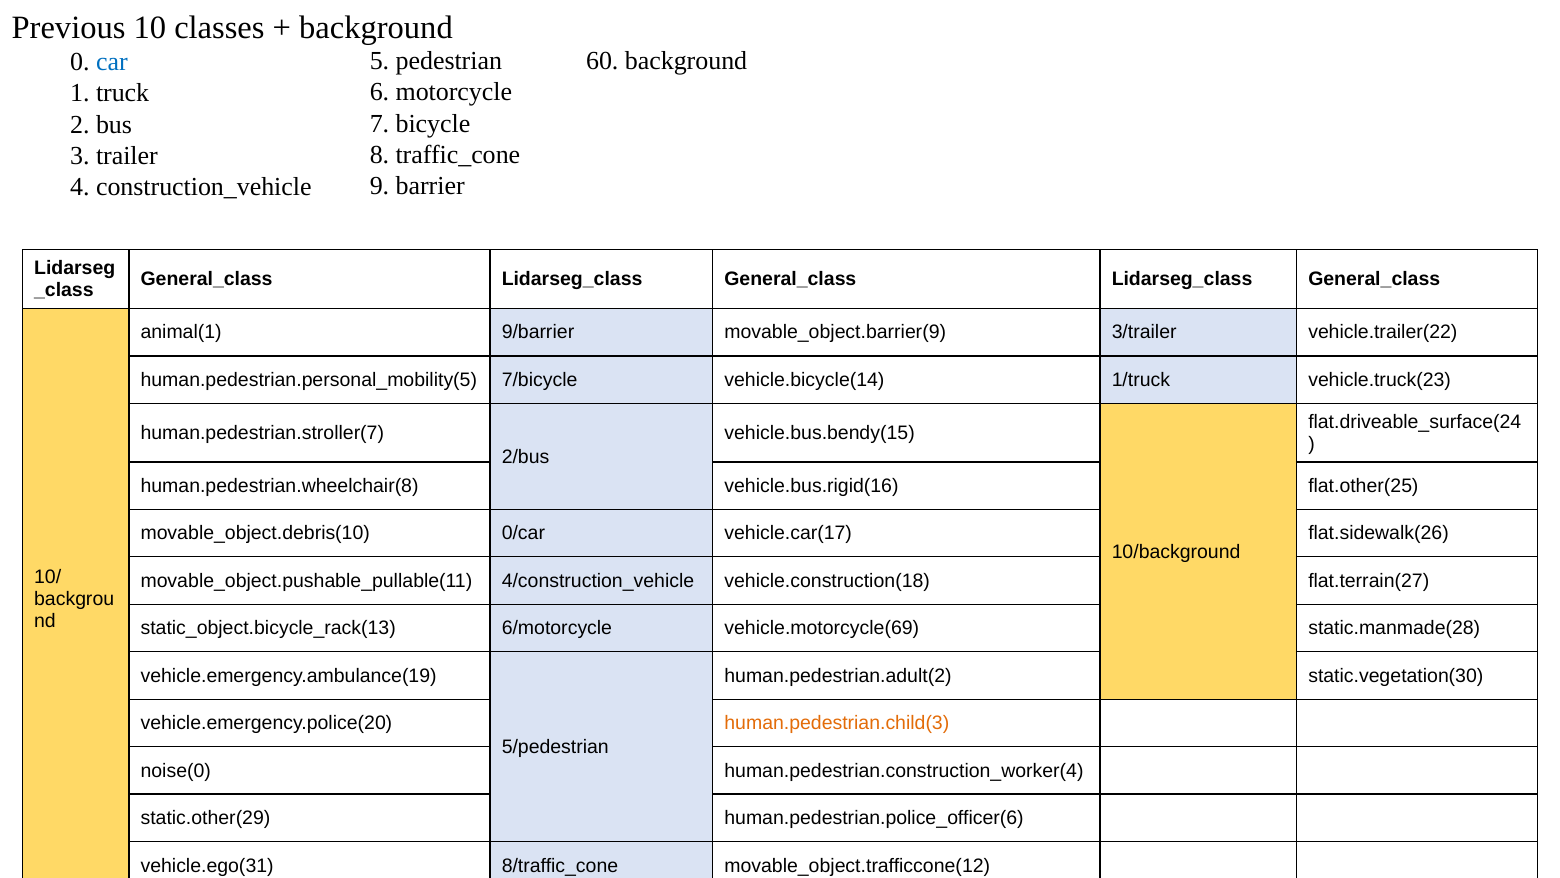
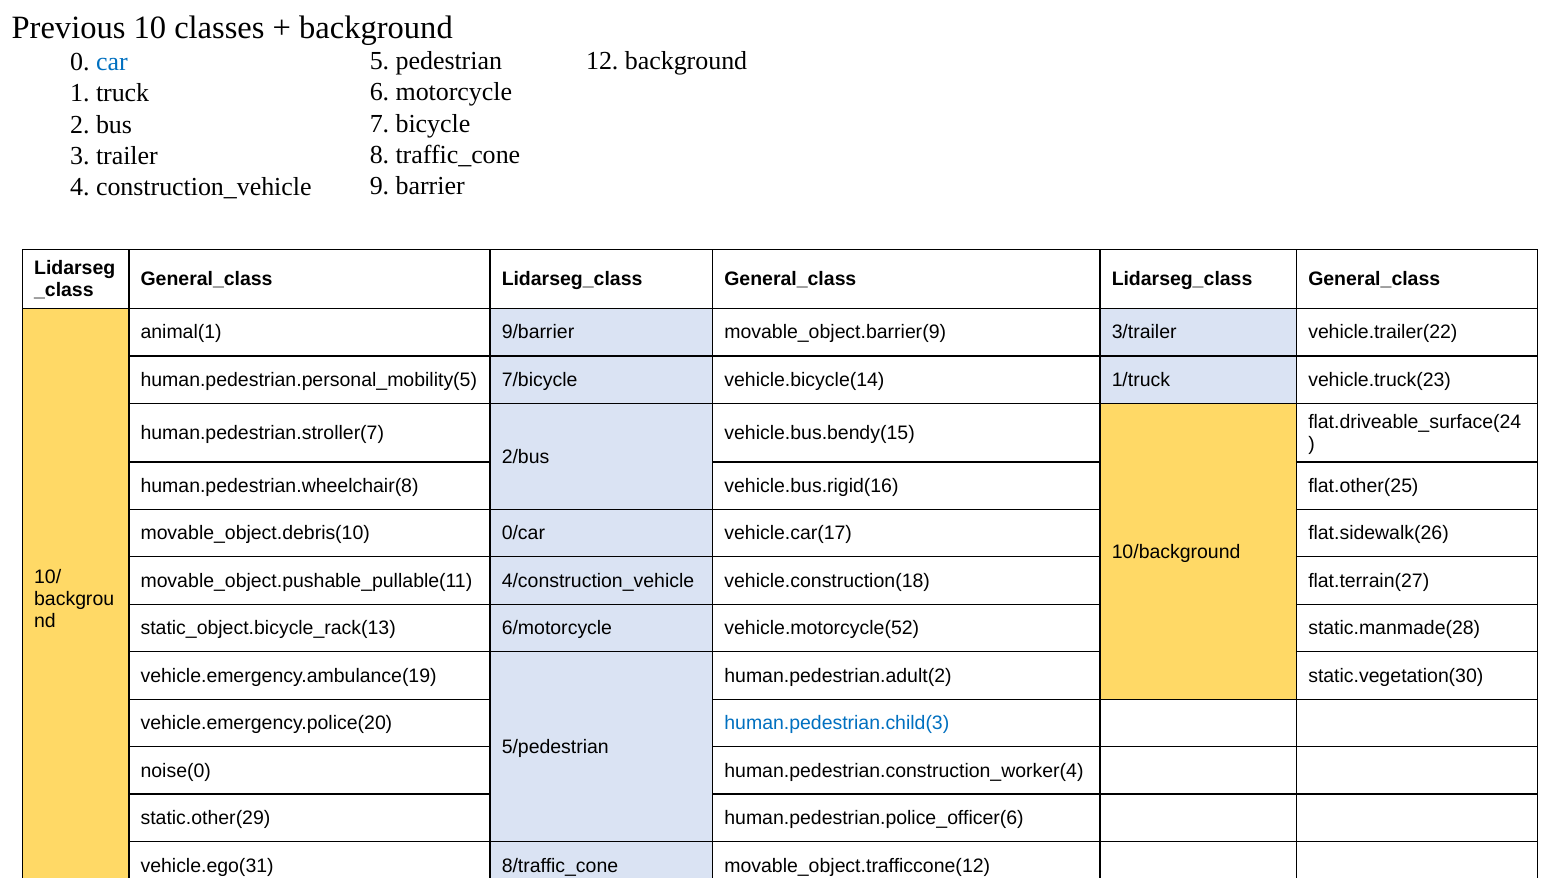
60: 60 -> 12 (602, 61)
vehicle.motorcycle(69: vehicle.motorcycle(69 -> vehicle.motorcycle(52 (822, 628)
human.pedestrian.child(3 colour: orange -> blue (837, 723)
